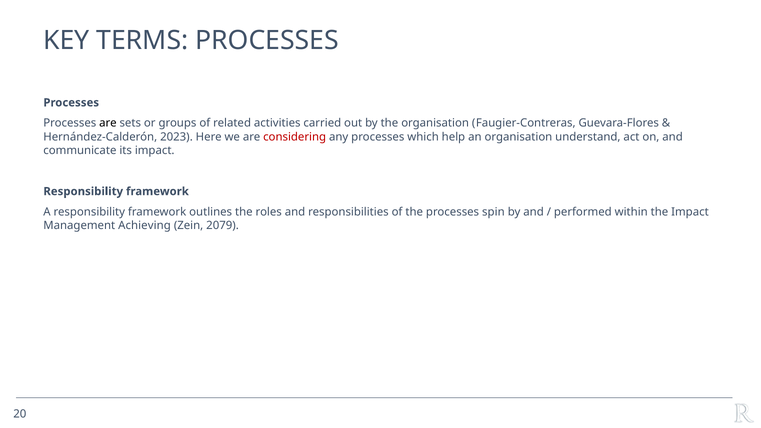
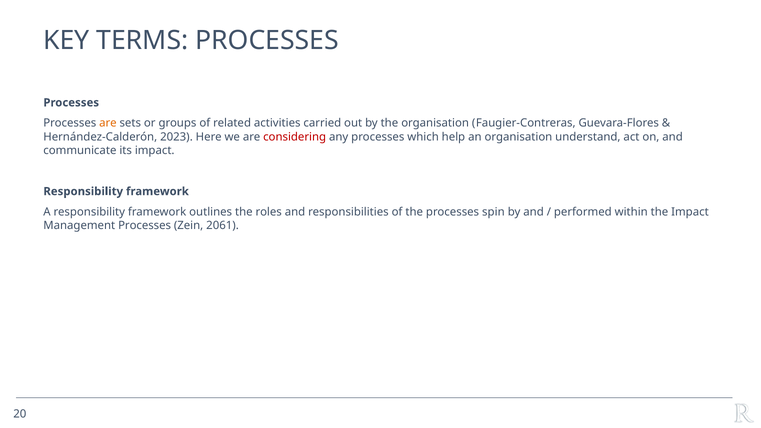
are colour: black -> orange (108, 123)
Management Achieving: Achieving -> Processes (145, 226)
2079: 2079 -> 2061 (223, 226)
